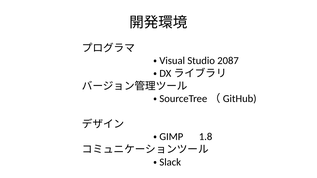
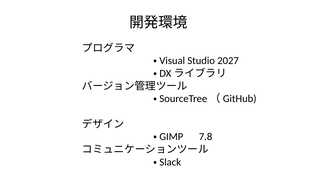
2087: 2087 -> 2027 (228, 61)
1.8: 1.8 -> 7.8 (206, 137)
